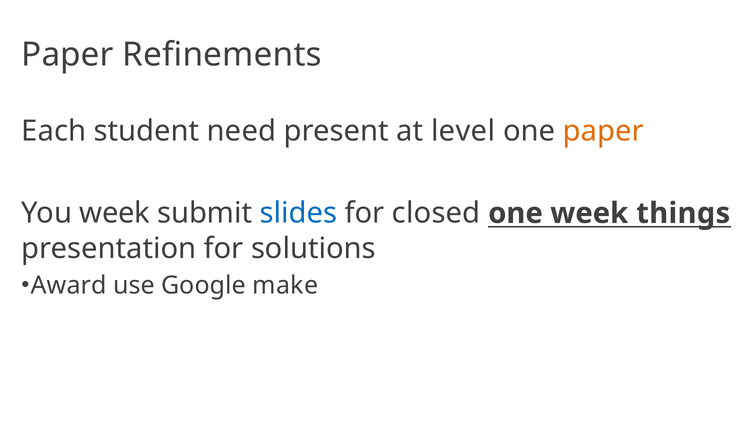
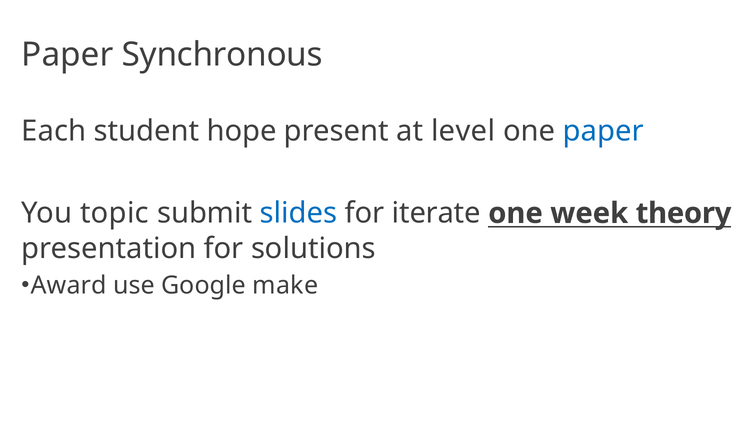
Refinements: Refinements -> Synchronous (222, 54)
need: need -> hope (242, 131)
paper colour: orange -> blue (603, 131)
You week: week -> topic (114, 213)
closed: closed -> iterate (436, 213)
things: things -> theory (684, 213)
